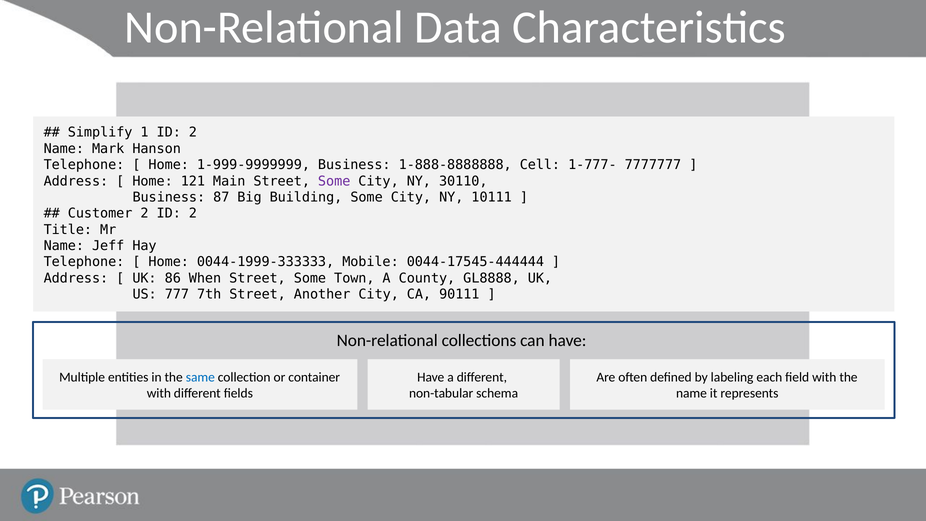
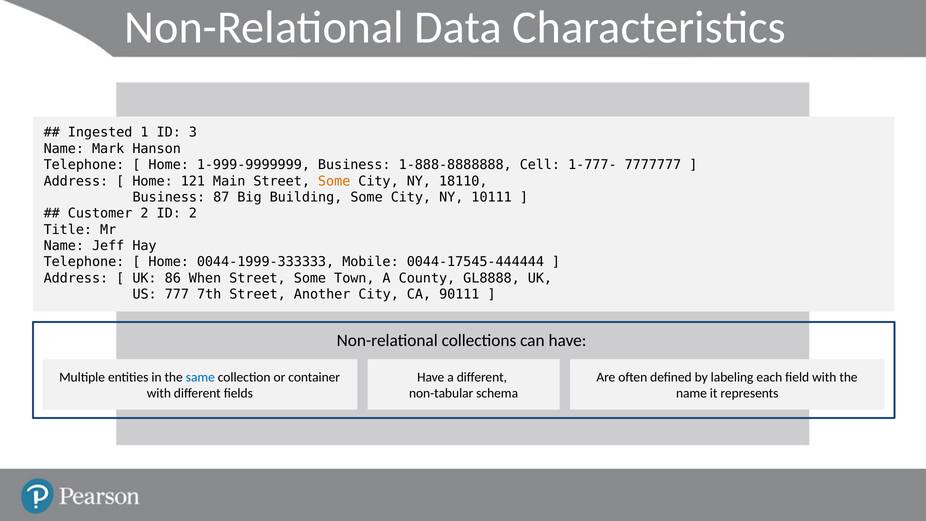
Simplify: Simplify -> Ingested (100, 132)
1 ID 2: 2 -> 3 (193, 132)
Some colour: purple -> orange (334, 181)
30110: 30110 -> 18110 (463, 181)
